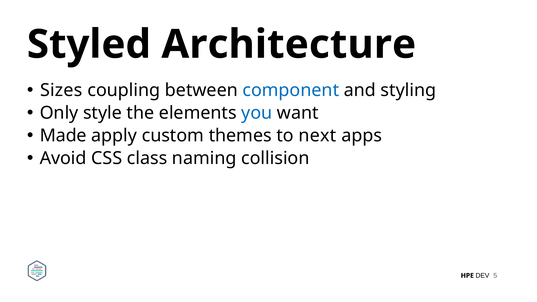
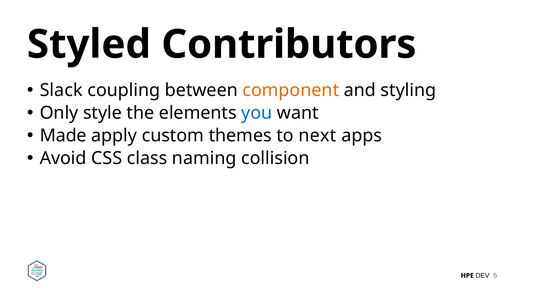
Architecture: Architecture -> Contributors (289, 44)
Sizes: Sizes -> Slack (61, 90)
component colour: blue -> orange (291, 90)
